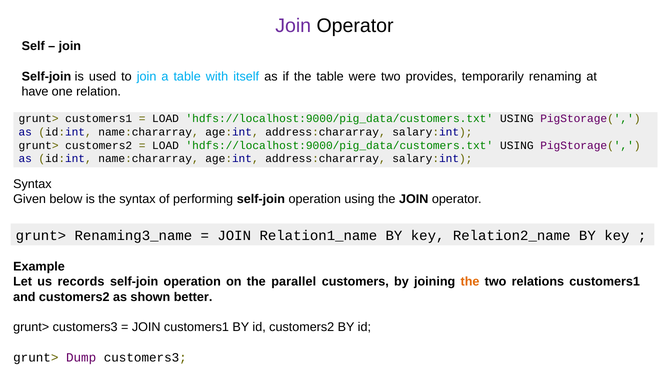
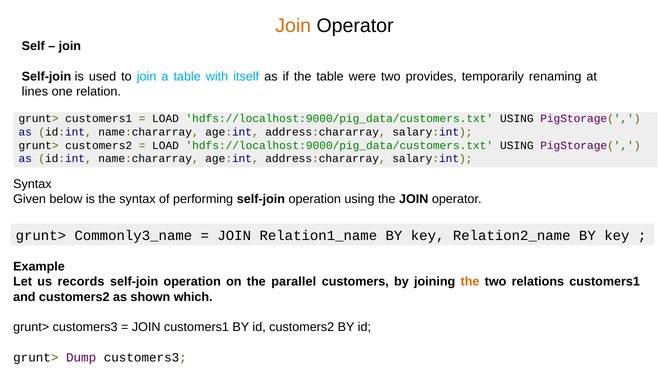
Join colour: purple -> orange (293, 26)
have: have -> lines (35, 91)
Renaming3_name: Renaming3_name -> Commonly3_name (133, 235)
better: better -> which (193, 297)
